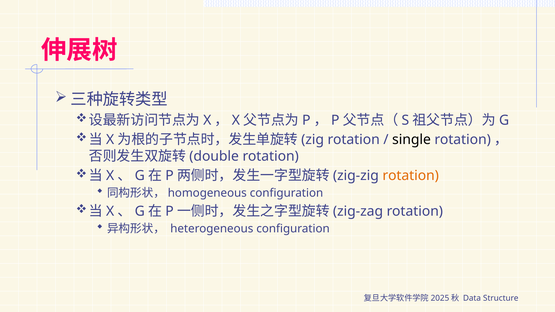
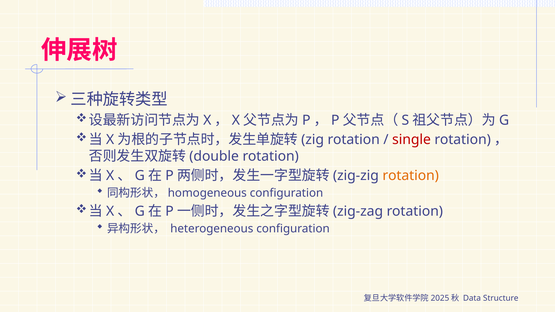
single colour: black -> red (412, 140)
